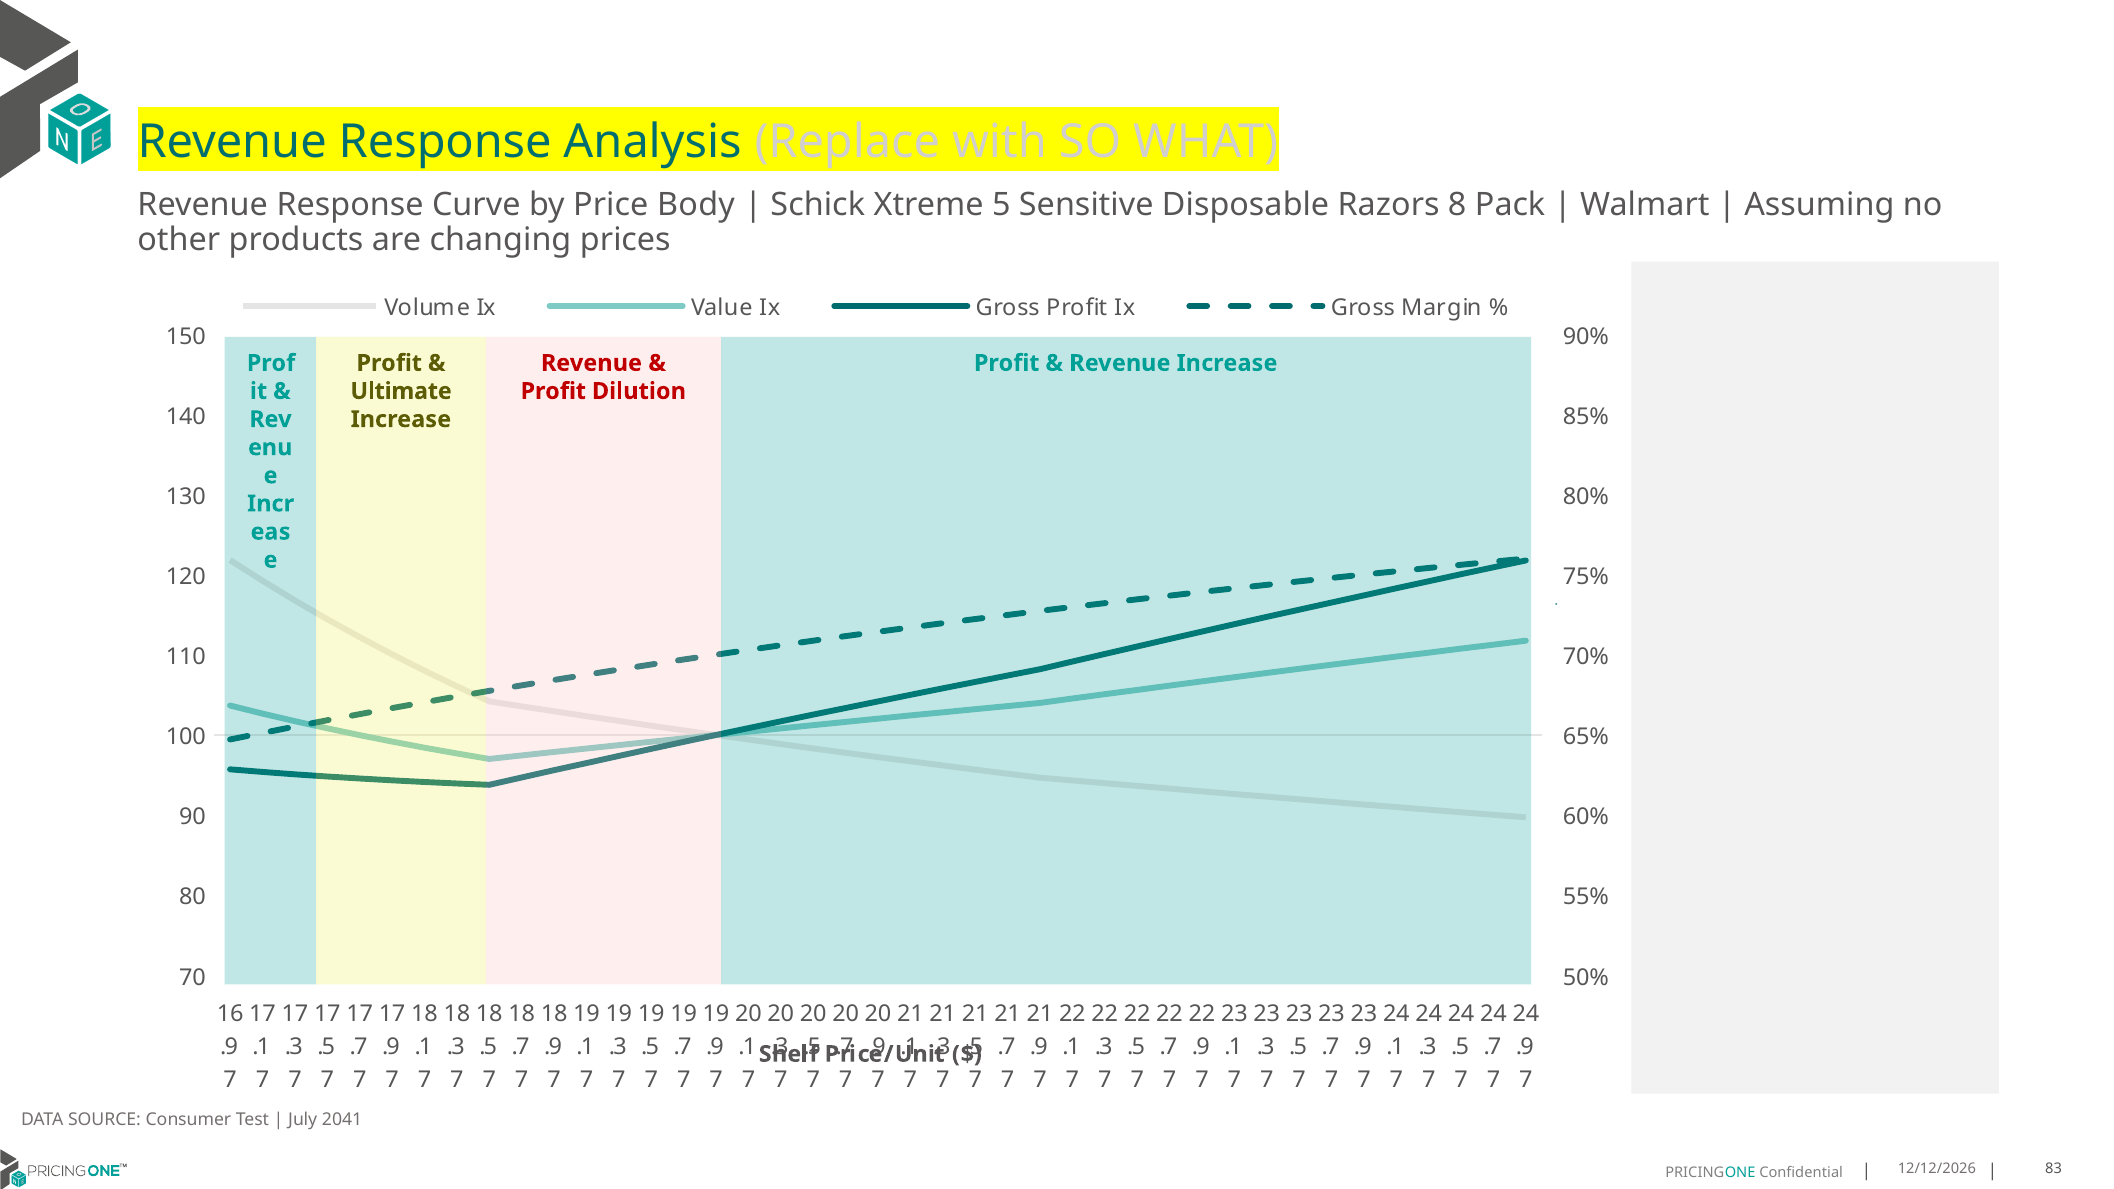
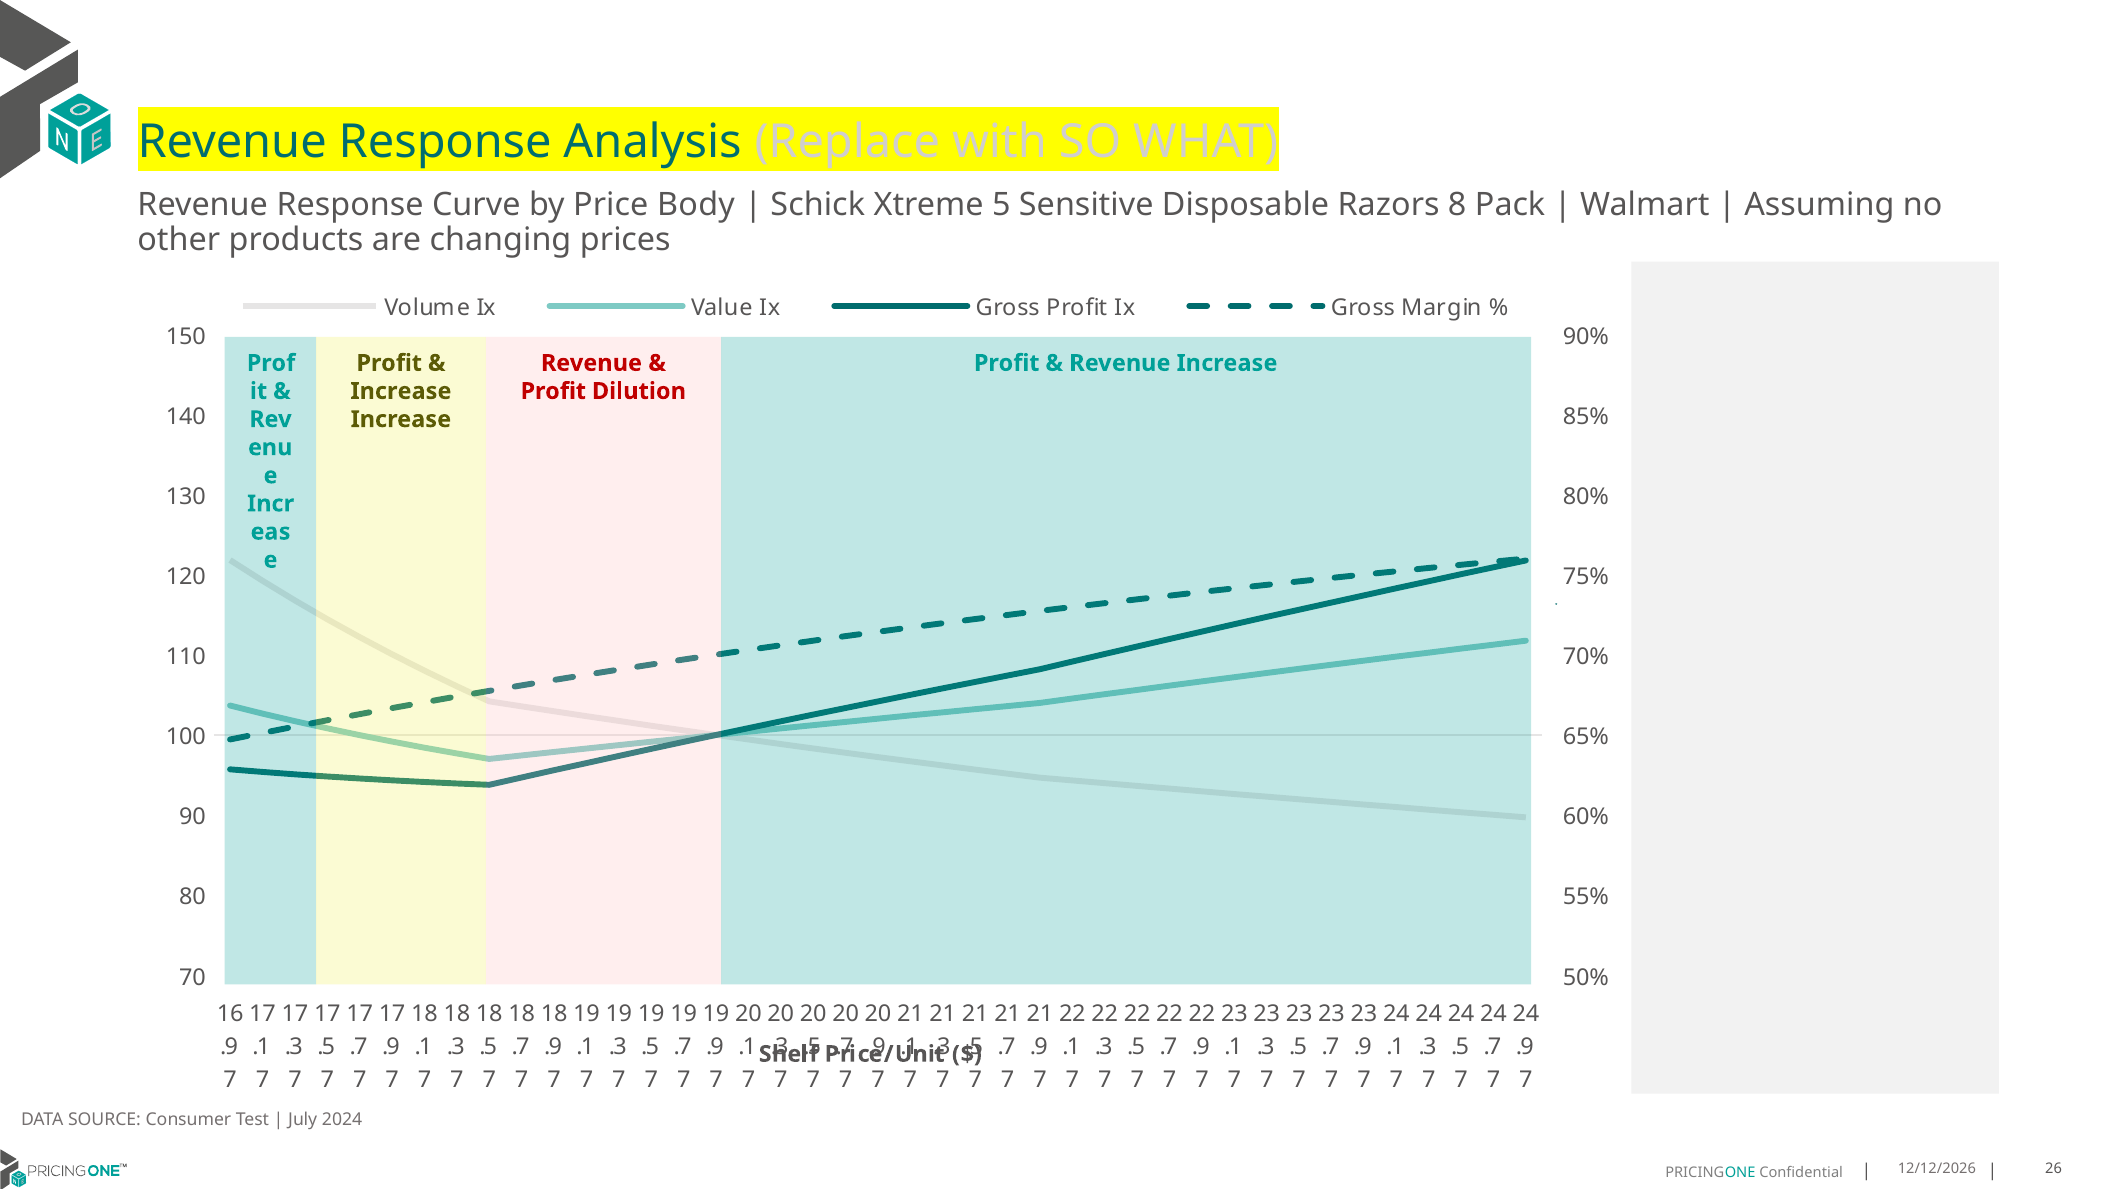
Ultimate: Ultimate -> Increase (401, 391)
2041: 2041 -> 2024 (342, 1120)
83: 83 -> 26 (2054, 1169)
